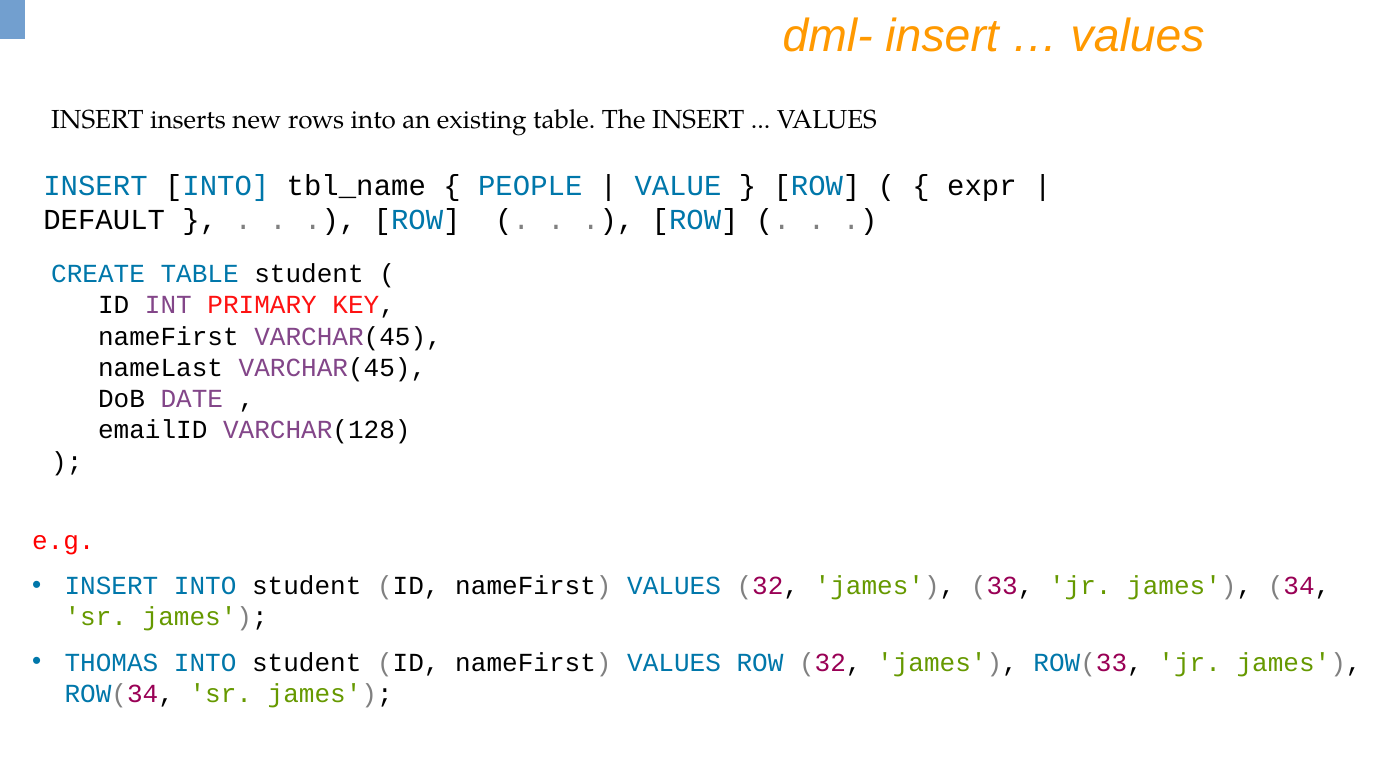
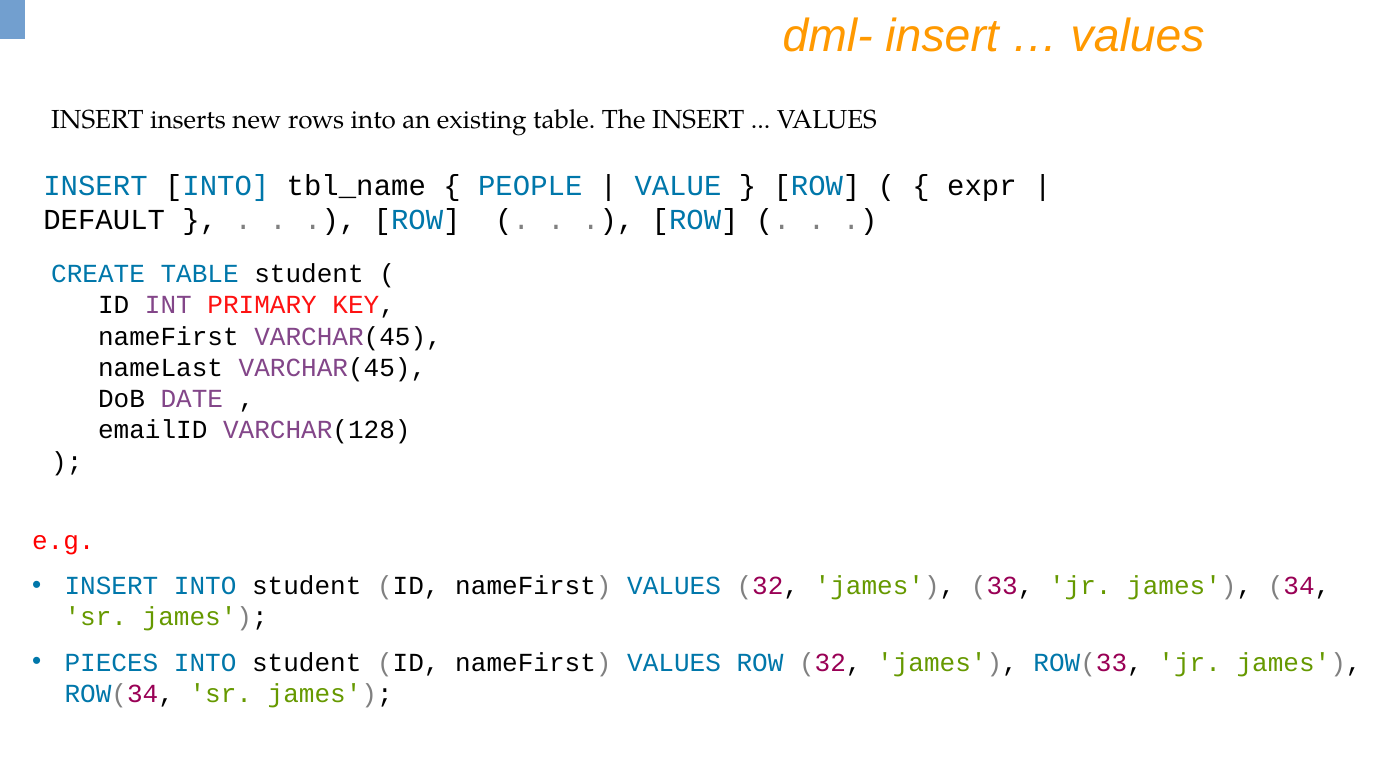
THOMAS: THOMAS -> PIECES (111, 662)
